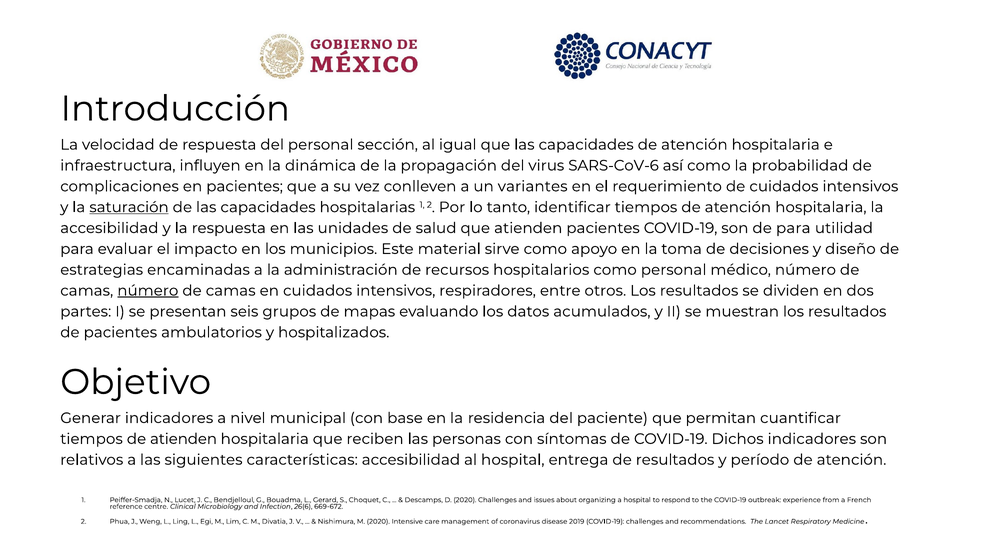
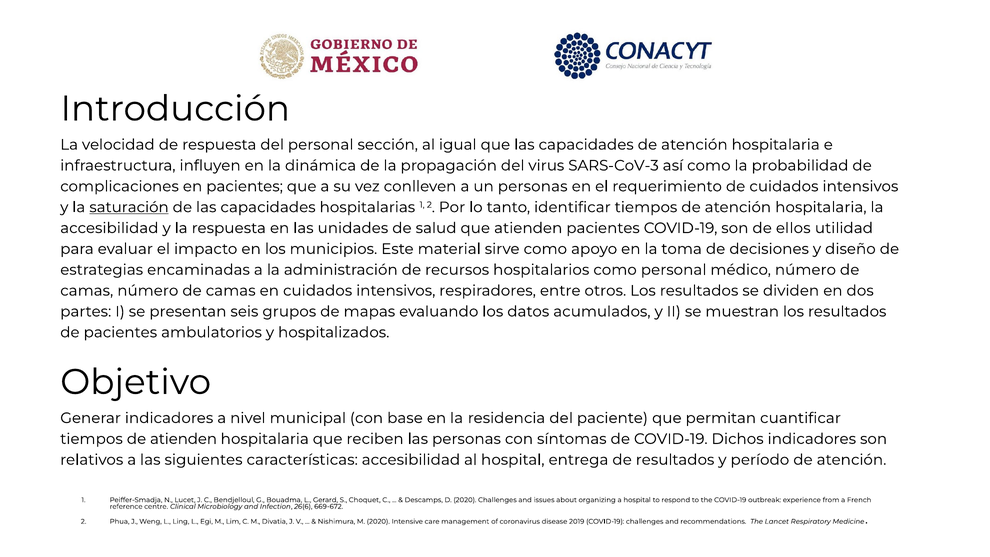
SARS-CoV-6: SARS-CoV-6 -> SARS-CoV-3 (614, 165)
un variantes: variantes -> personas (533, 186)
de para: para -> ellos (793, 228)
número underline: present -> none (148, 291)
